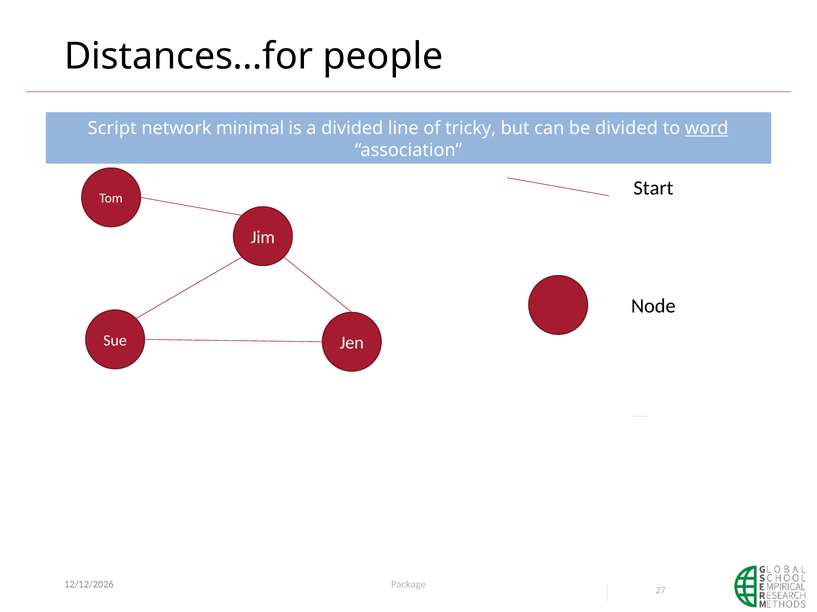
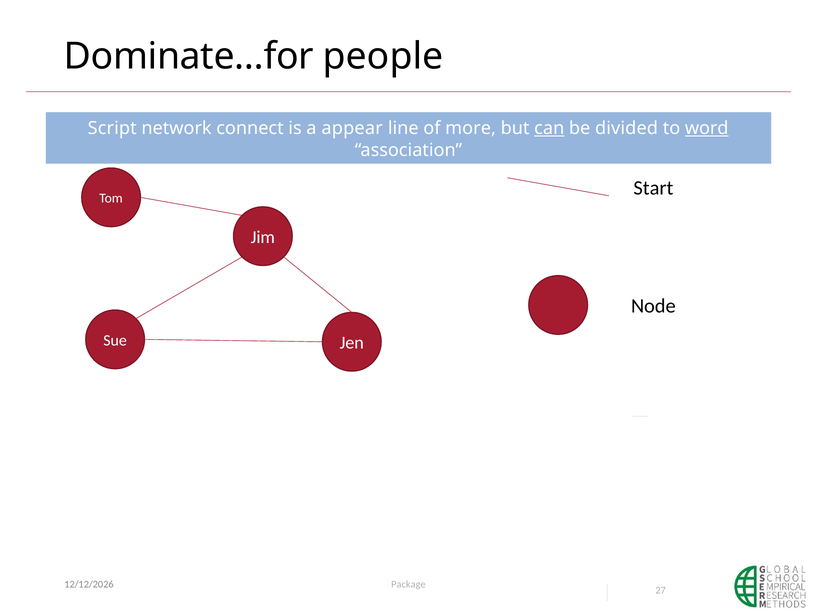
Distances…for: Distances…for -> Dominate…for (189, 57)
minimal: minimal -> connect (250, 128)
a divided: divided -> appear (352, 128)
tricky: tricky -> more (471, 128)
can underline: none -> present (549, 128)
